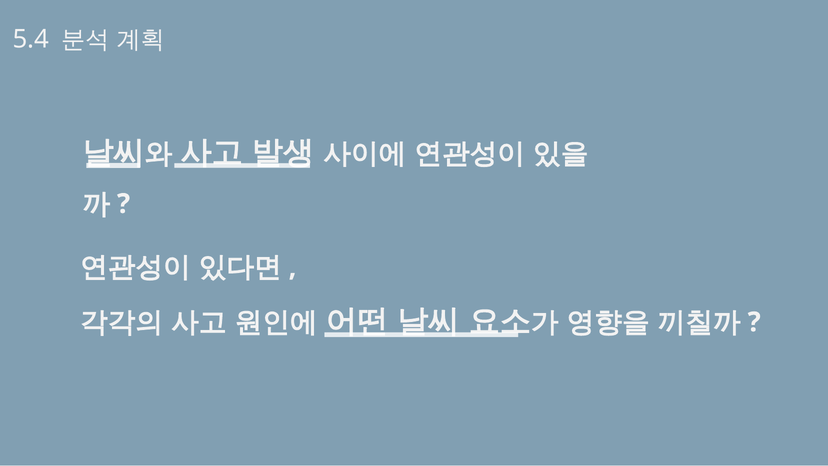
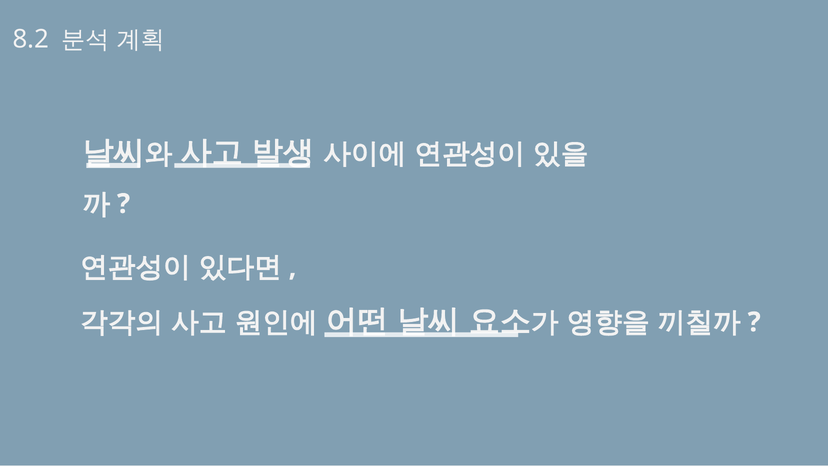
5.4: 5.4 -> 8.2 (31, 39)
